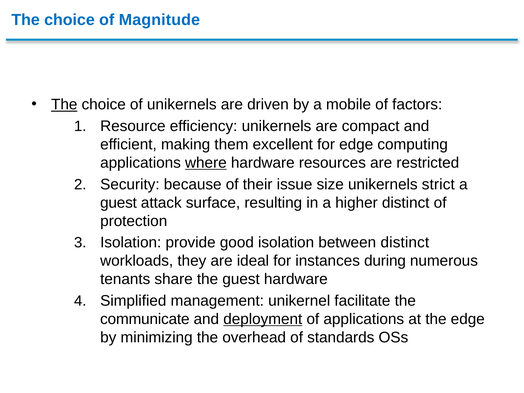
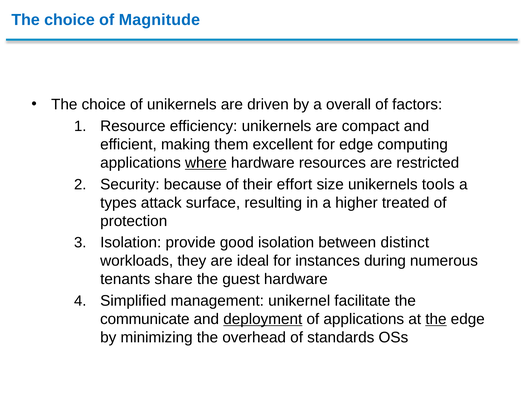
The underline: present -> none (64, 105)
mobile: mobile -> overall (349, 105)
issue: issue -> effort (294, 184)
strict: strict -> tools (438, 184)
guest: guest -> types (118, 203)
higher distinct: distinct -> treated (406, 203)
the underline: none -> present (436, 319)
